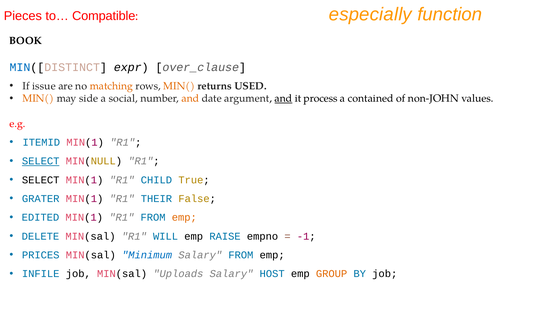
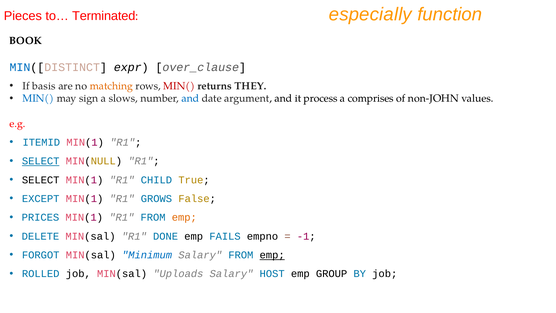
Compatible: Compatible -> Terminated (104, 16)
issue: issue -> basis (44, 86)
MIN( colour: orange -> red (179, 86)
USED: USED -> THEY (250, 86)
MIN( colour: orange -> blue (38, 98)
side: side -> sign (89, 98)
social: social -> slows (123, 98)
and colour: orange -> blue (190, 98)
and underline: present -> none (283, 98)
contained: contained -> comprises (371, 98)
GRATER: GRATER -> EXCEPT (41, 199)
THEIR: THEIR -> GROWS (156, 199)
EDITED: EDITED -> PRICES (40, 217)
WILL: WILL -> DONE (166, 236)
RAISE: RAISE -> FAILS (225, 236)
PRICES: PRICES -> FORGOT (41, 255)
emp underline: none -> present (272, 255)
INFILE: INFILE -> ROLLED (41, 274)
GROUP colour: orange -> black (332, 274)
